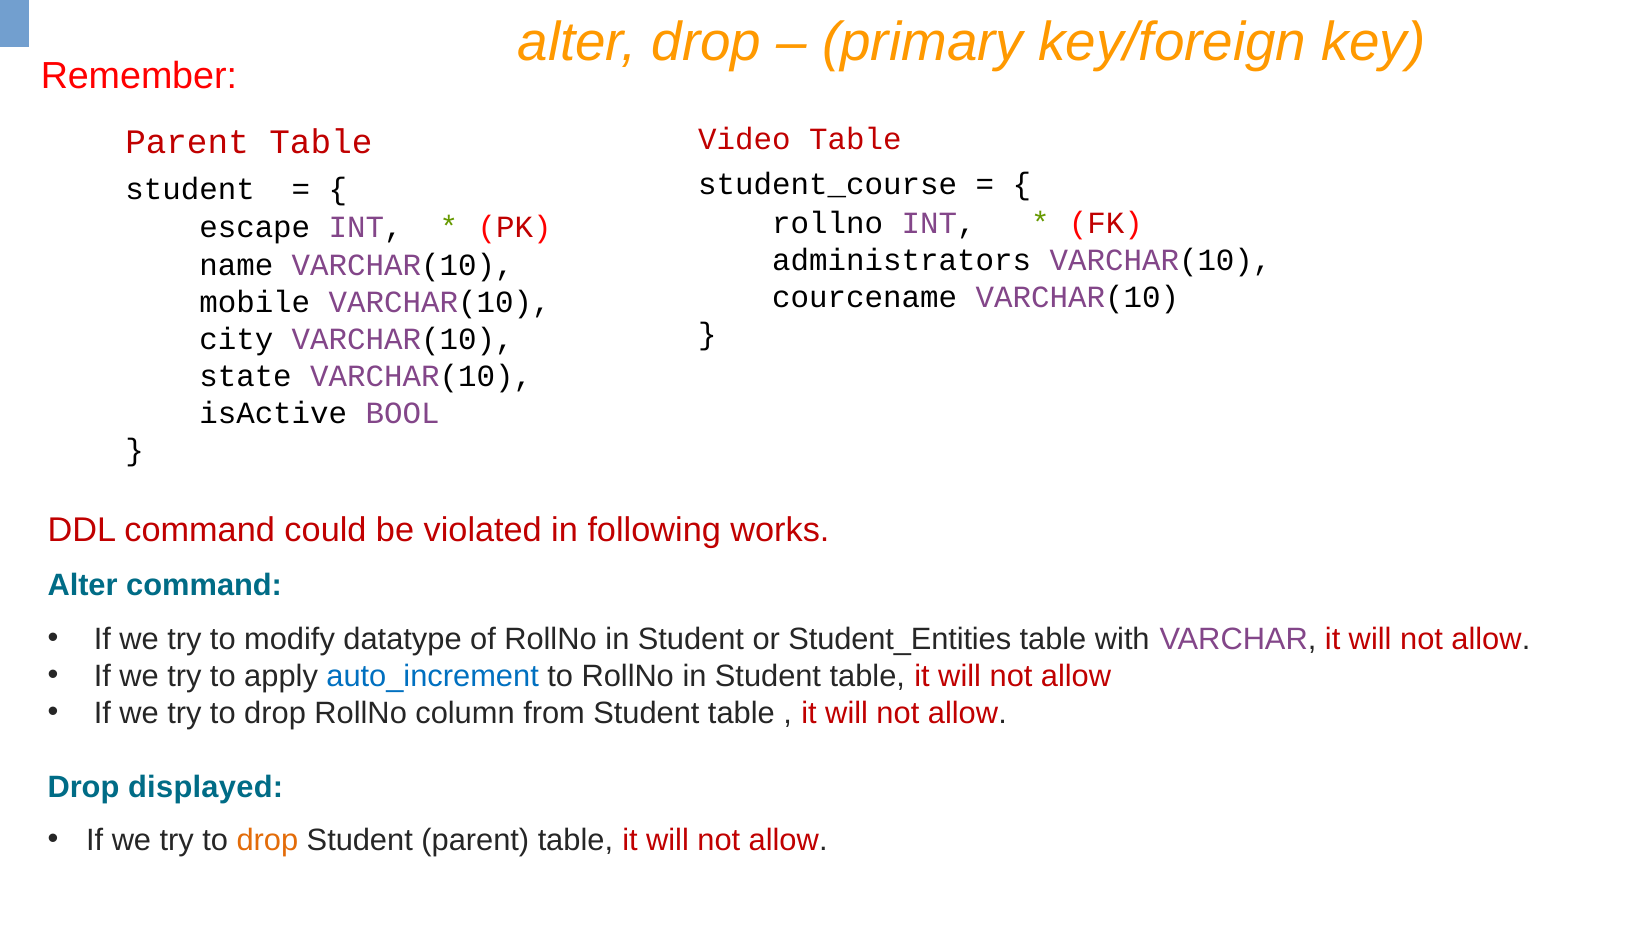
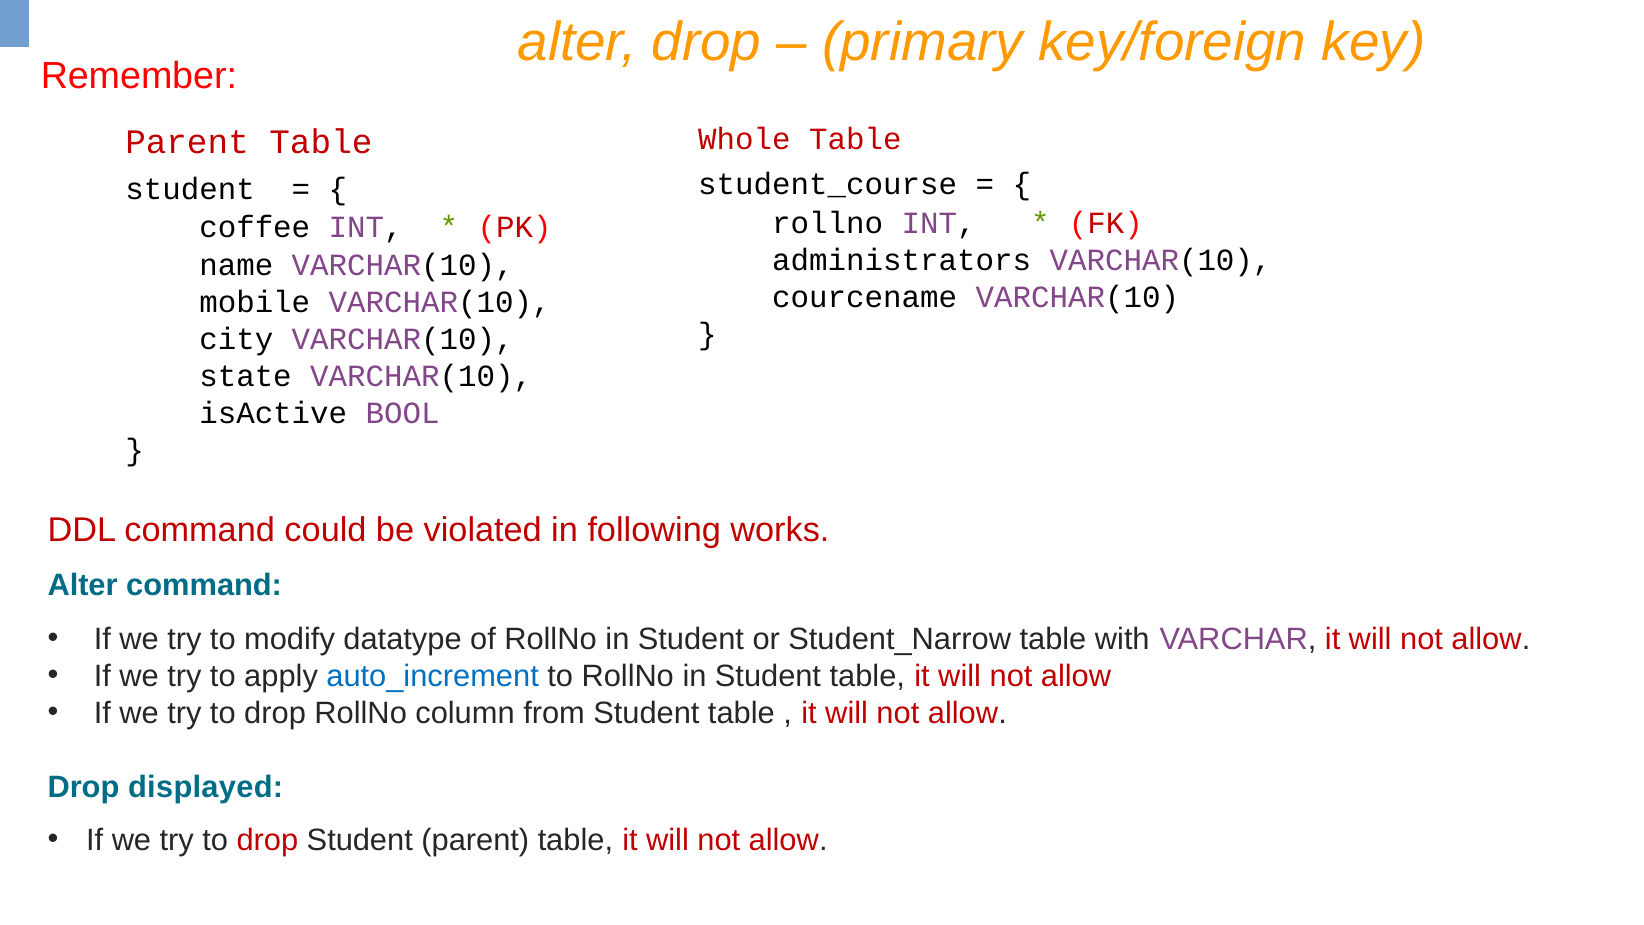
Video: Video -> Whole (744, 140)
escape: escape -> coffee (255, 227)
Student_Entities: Student_Entities -> Student_Narrow (900, 639)
drop colour: orange -> red (267, 840)
